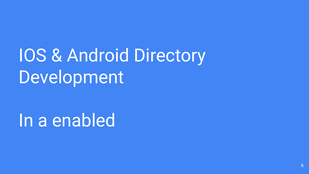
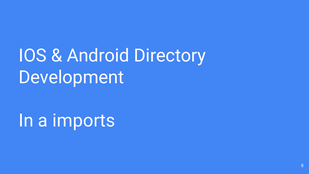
enabled: enabled -> imports (84, 121)
